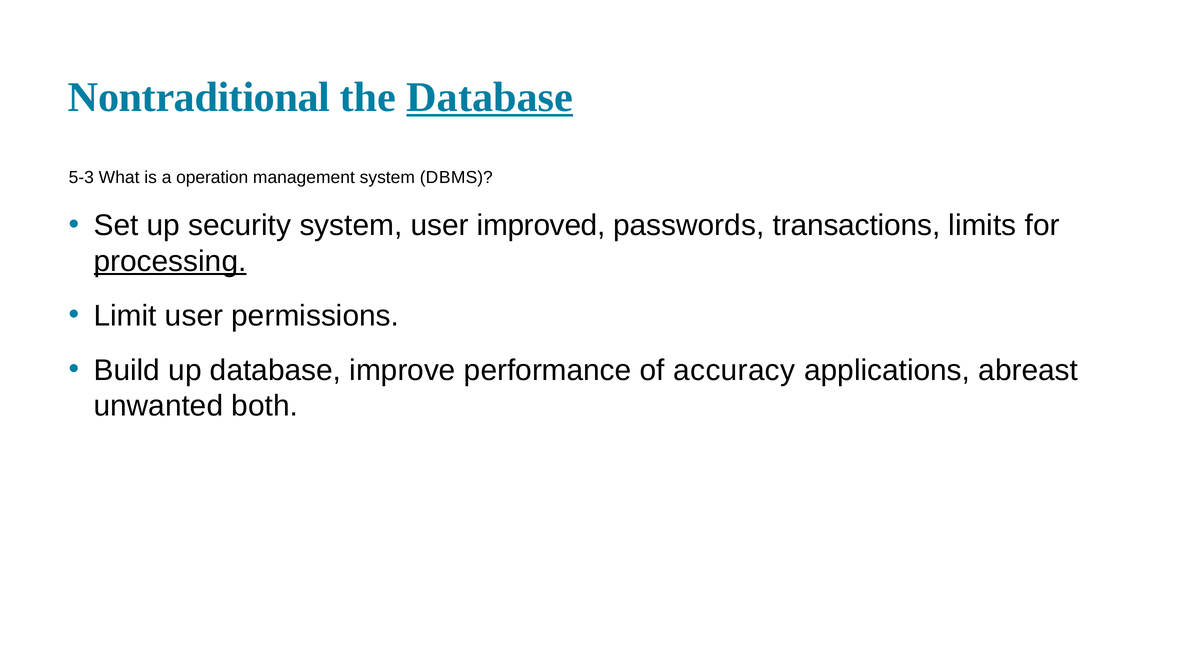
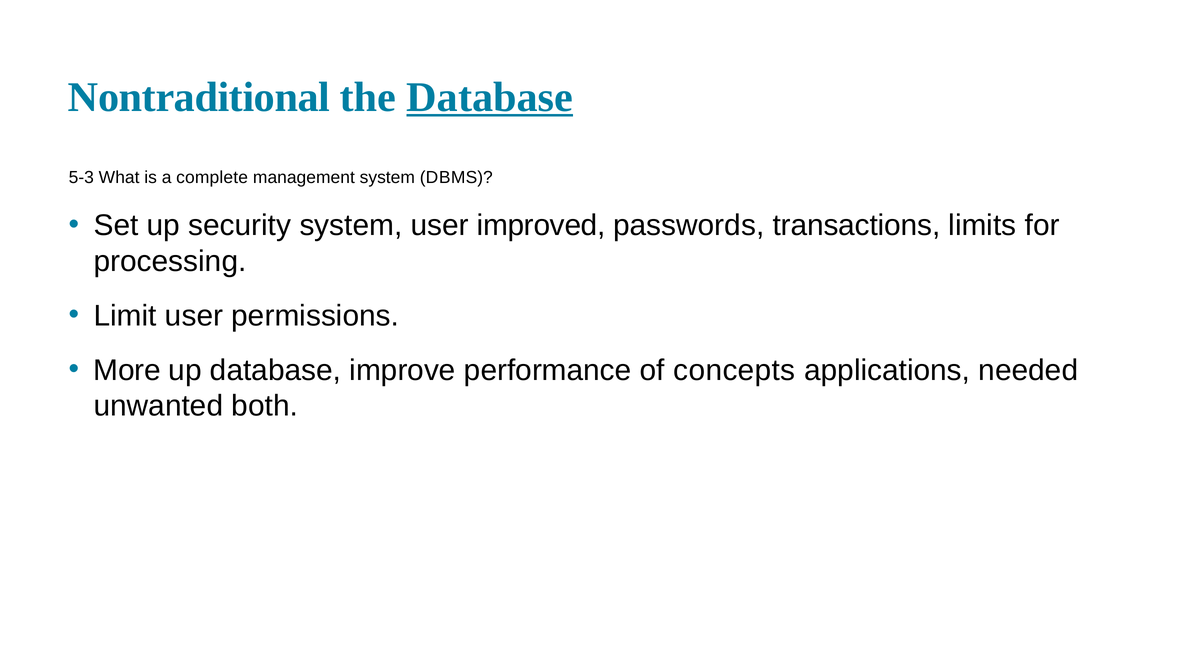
operation: operation -> complete (212, 177)
processing underline: present -> none (170, 261)
Build: Build -> More (127, 370)
accuracy: accuracy -> concepts (734, 370)
abreast: abreast -> needed (1028, 370)
